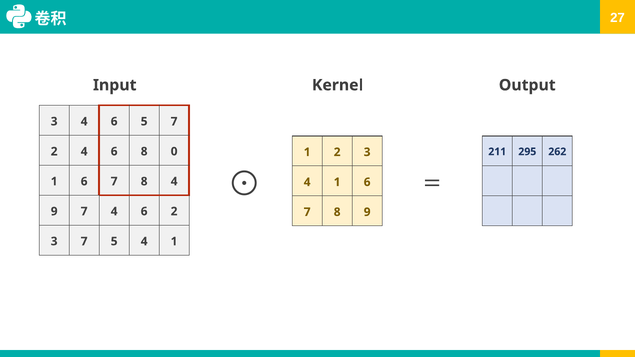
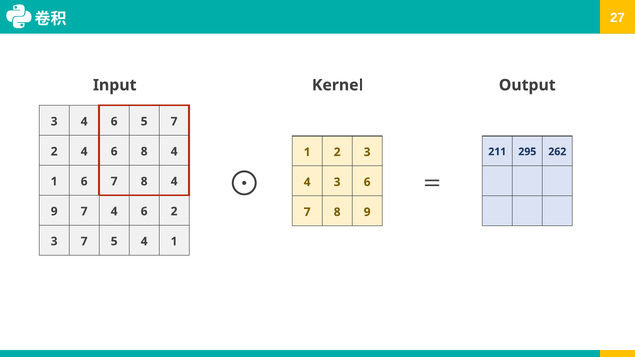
6 8 0: 0 -> 4 (174, 152)
1: 1 -> 3 (337, 182)
